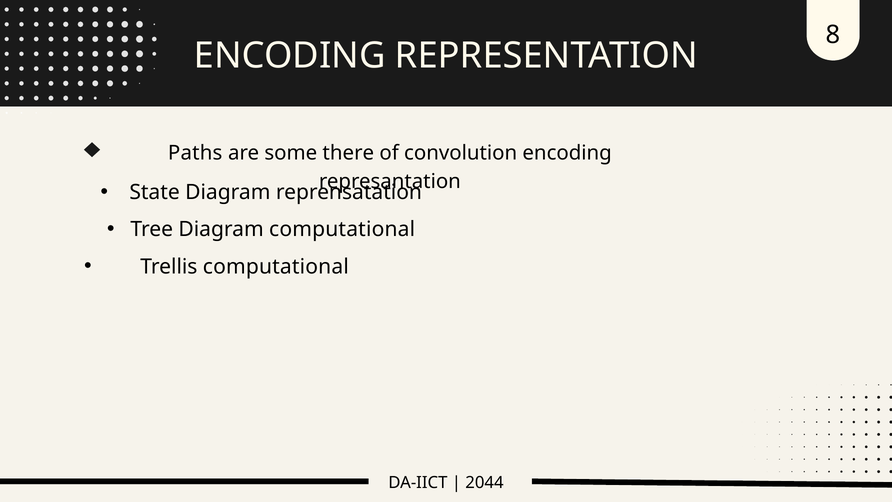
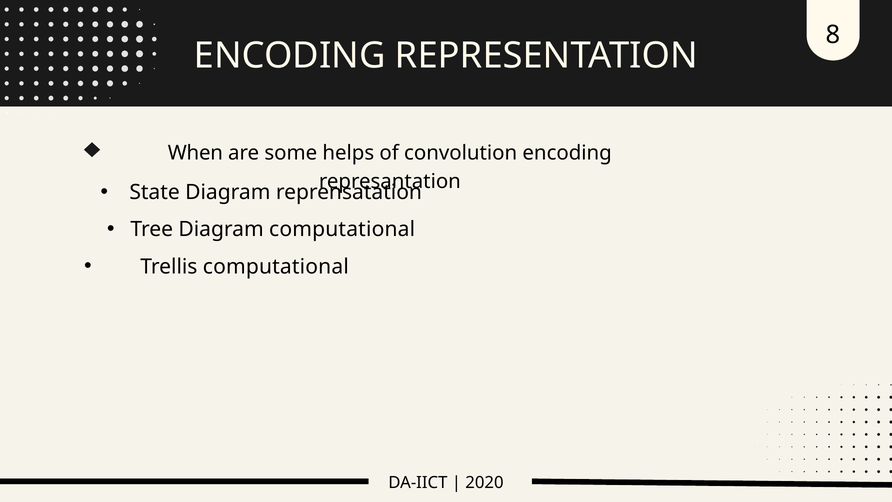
Paths: Paths -> When (195, 153)
there: there -> helps (348, 153)
2044: 2044 -> 2020 (484, 482)
